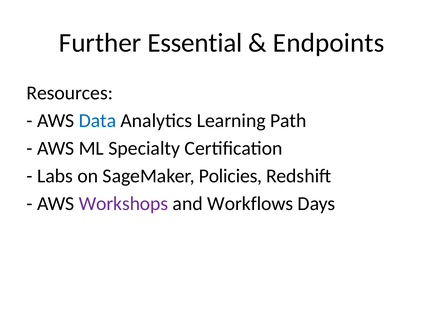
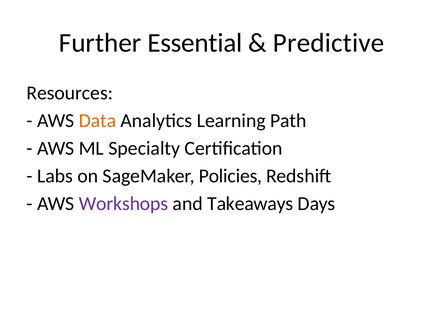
Endpoints: Endpoints -> Predictive (329, 43)
Data colour: blue -> orange (97, 121)
Workflows: Workflows -> Takeaways (250, 204)
